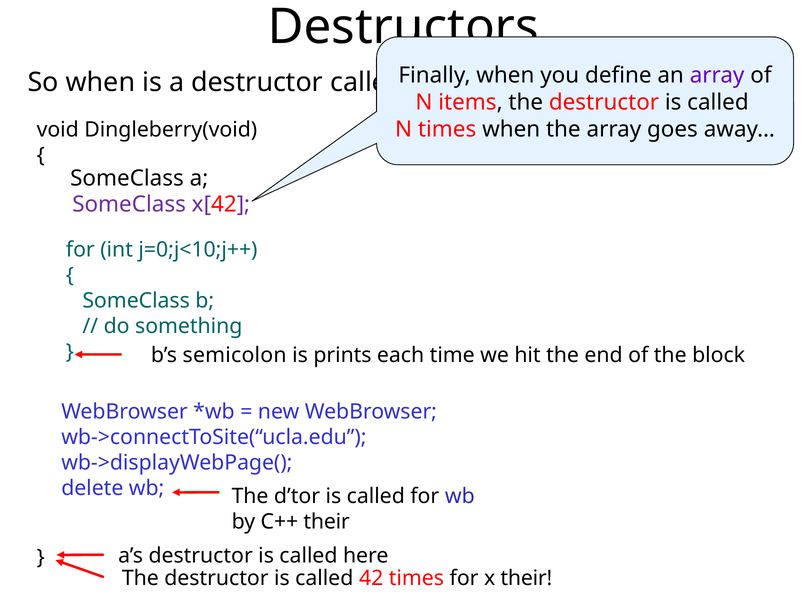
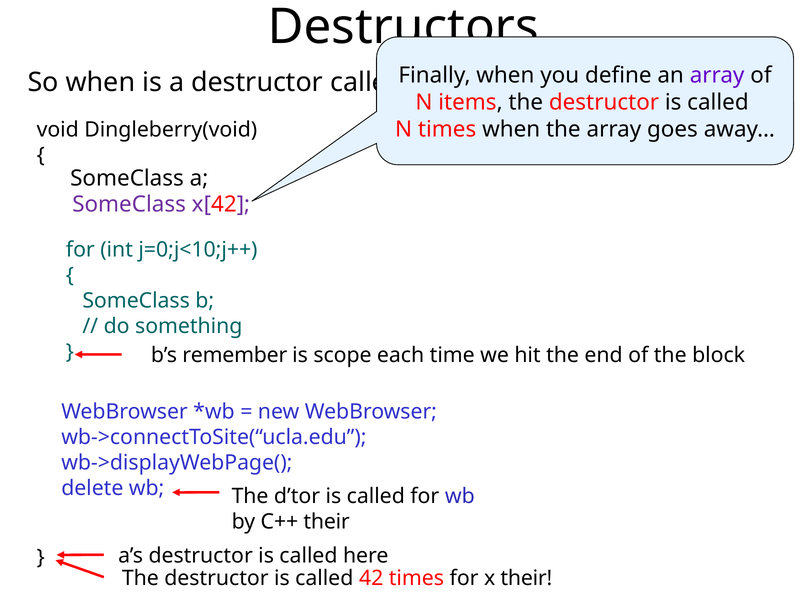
semicolon: semicolon -> remember (235, 355)
prints: prints -> scope (342, 355)
